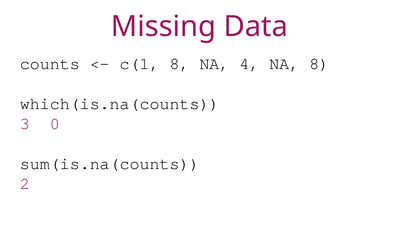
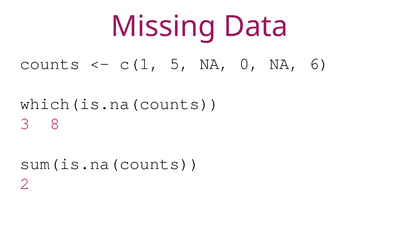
c(1 8: 8 -> 5 (180, 64)
4: 4 -> 0 (249, 64)
NA 8: 8 -> 6 (319, 64)
0: 0 -> 8 (55, 123)
